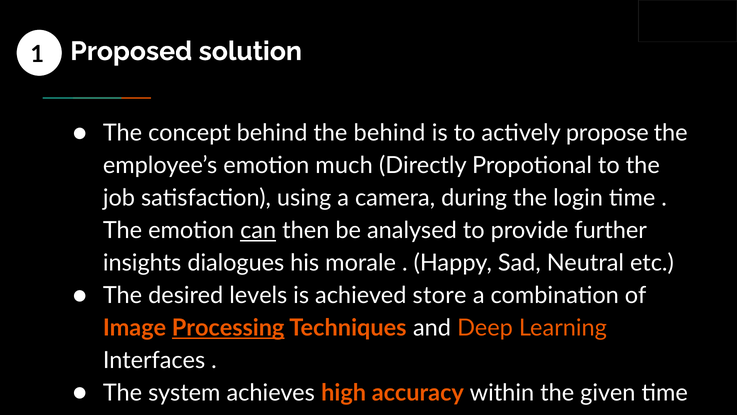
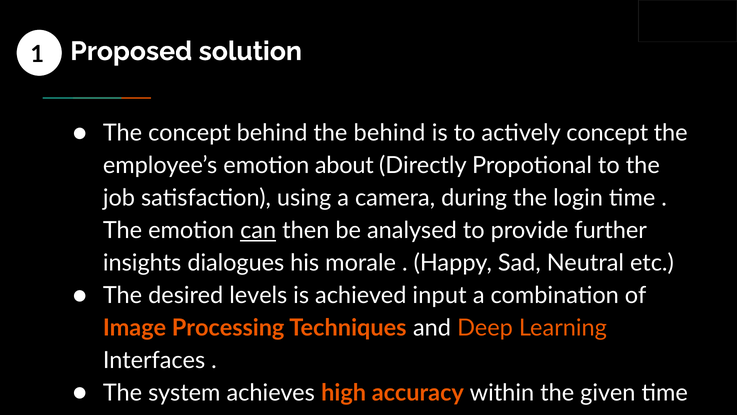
actively propose: propose -> concept (607, 133)
much: much -> about (344, 165)
store: store -> input (440, 295)
Processing underline: present -> none (228, 328)
